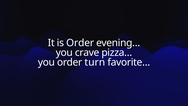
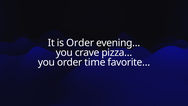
turn: turn -> time (95, 62)
